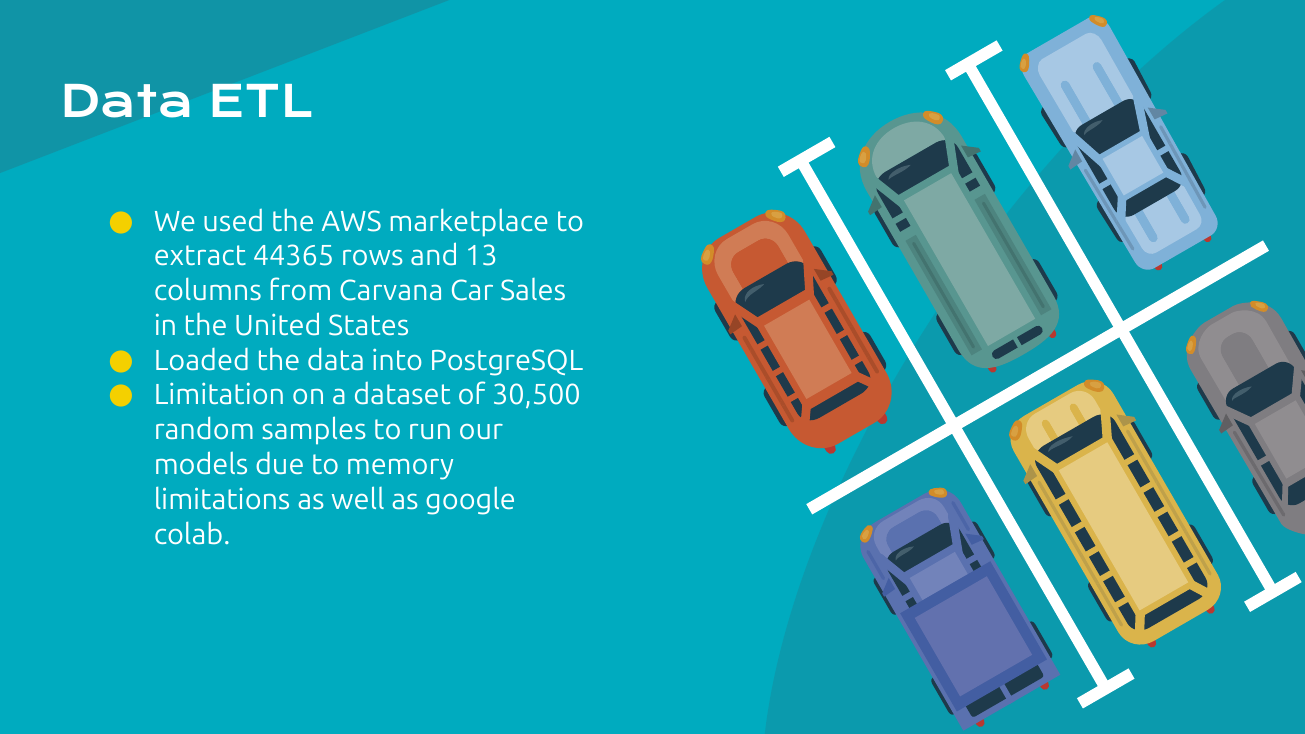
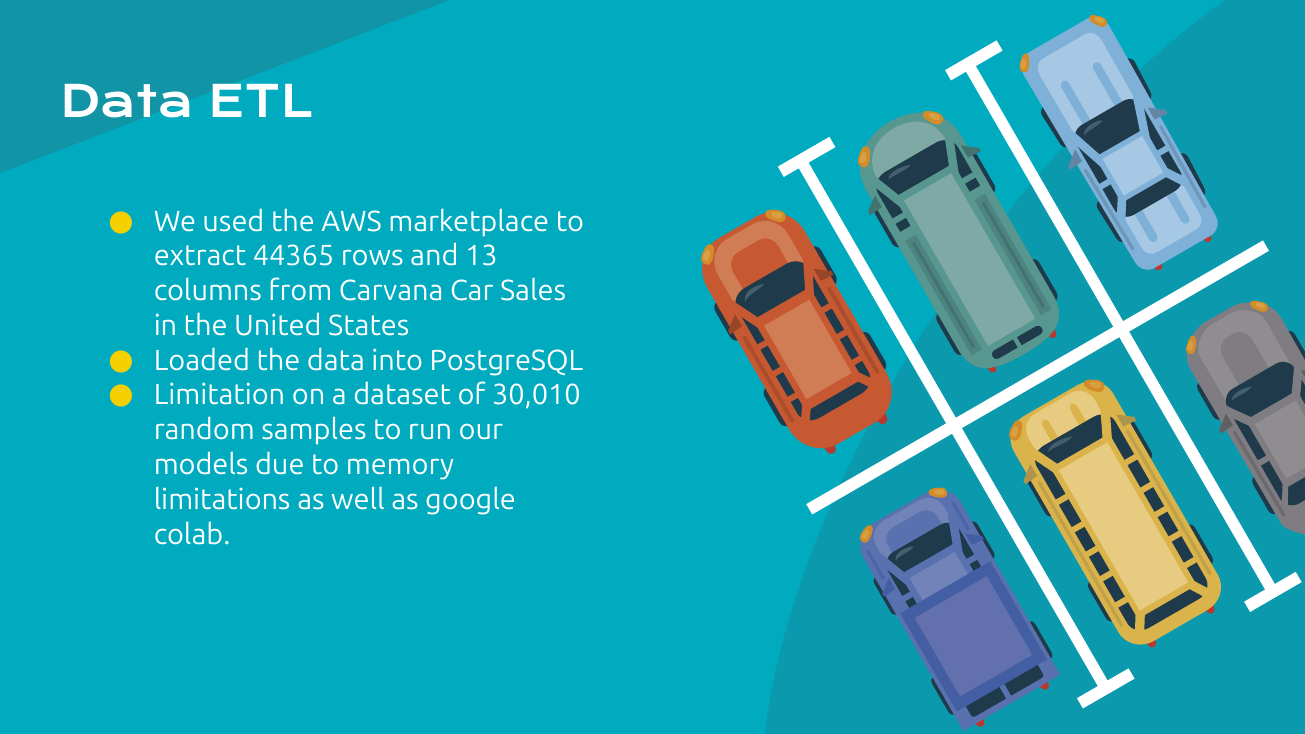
30,500: 30,500 -> 30,010 (536, 395)
